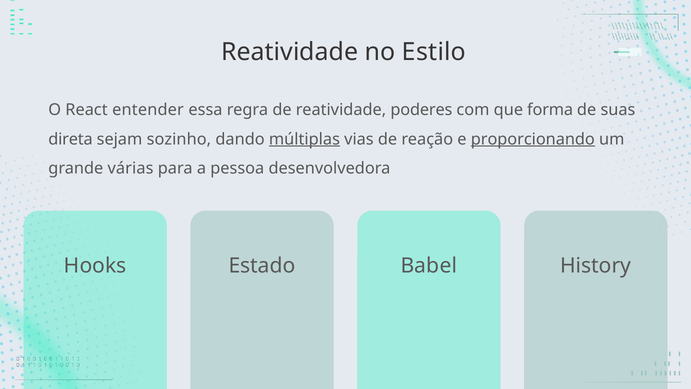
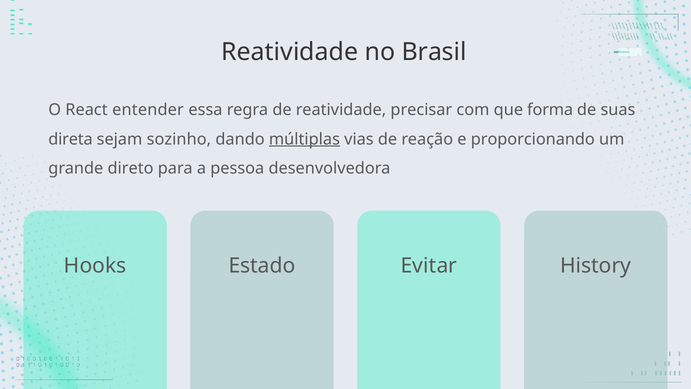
Estilo: Estilo -> Brasil (434, 52)
poderes: poderes -> precisar (421, 110)
proporcionando underline: present -> none (533, 139)
várias: várias -> direto (131, 168)
Babel: Babel -> Evitar (429, 265)
